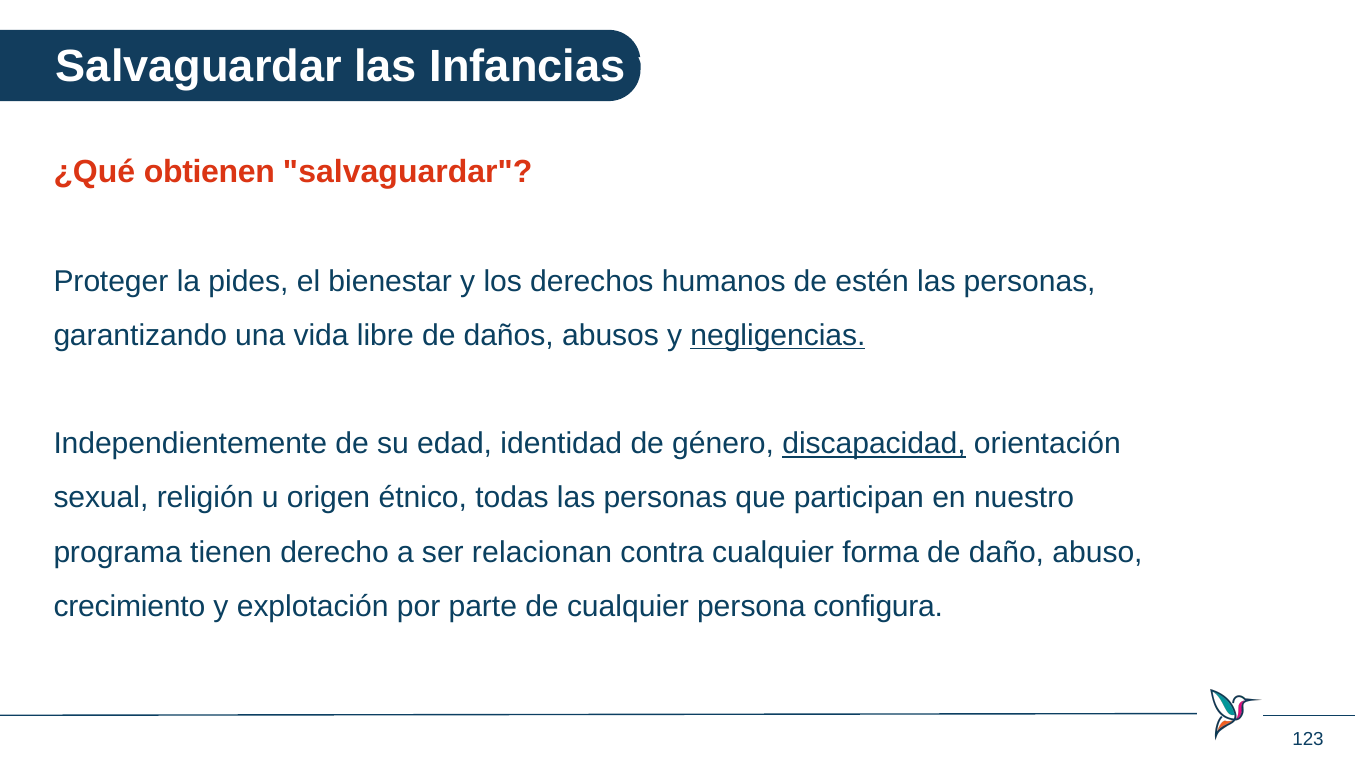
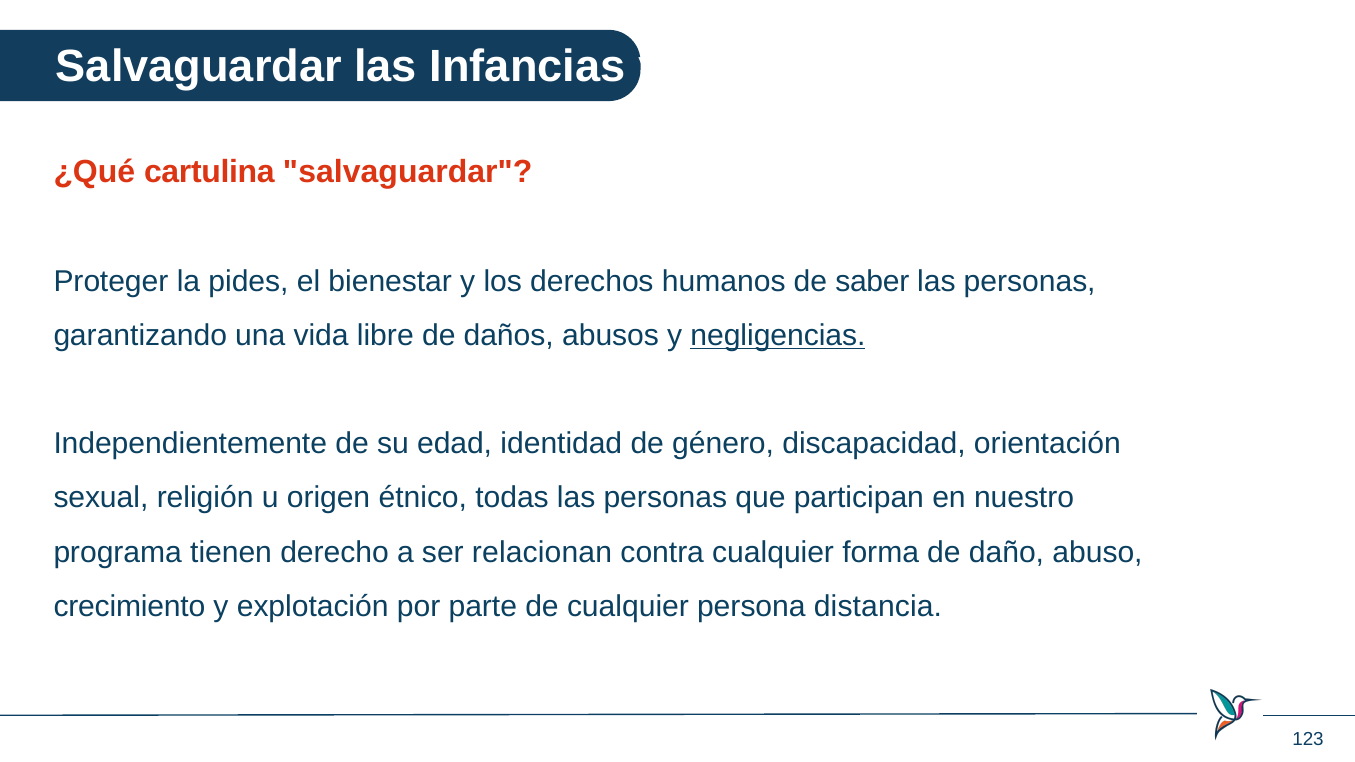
obtienen: obtienen -> cartulina (209, 172)
estén: estén -> saber (872, 282)
discapacidad underline: present -> none (874, 444)
configura: configura -> distancia (878, 606)
